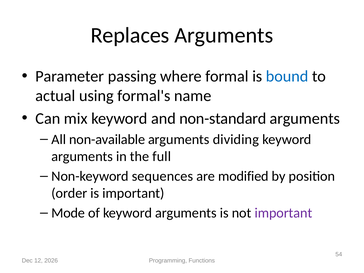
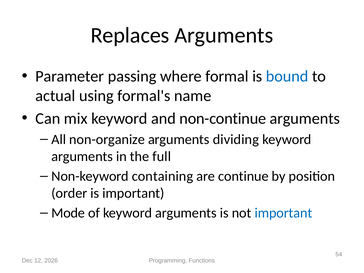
non-standard: non-standard -> non-continue (223, 118)
non-available: non-available -> non-organize (107, 139)
sequences: sequences -> containing (162, 176)
modified: modified -> continue (243, 176)
important colour: purple -> blue (283, 213)
